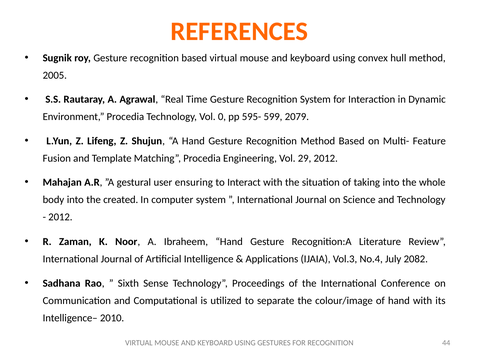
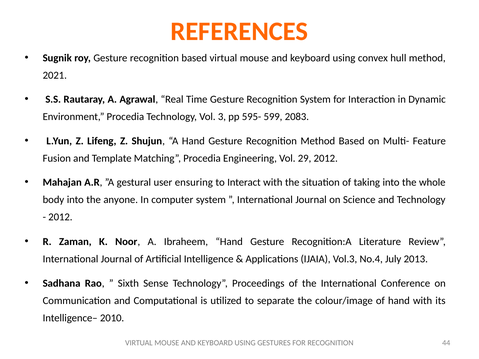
2005: 2005 -> 2021 (55, 75)
0: 0 -> 3 (222, 117)
2079: 2079 -> 2083 (297, 117)
created: created -> anyone (121, 200)
2082: 2082 -> 2013 (416, 259)
